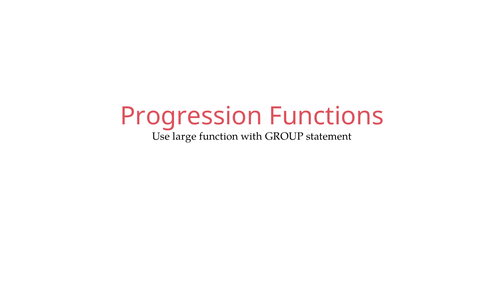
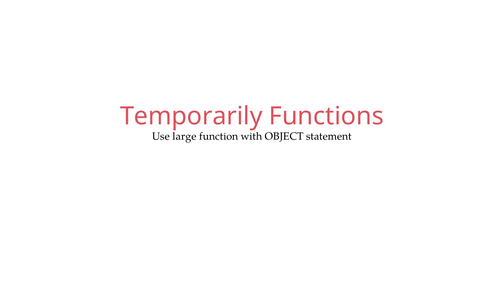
Progression: Progression -> Temporarily (191, 116)
GROUP: GROUP -> OBJECT (284, 137)
